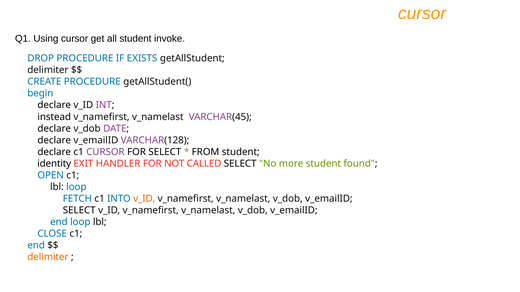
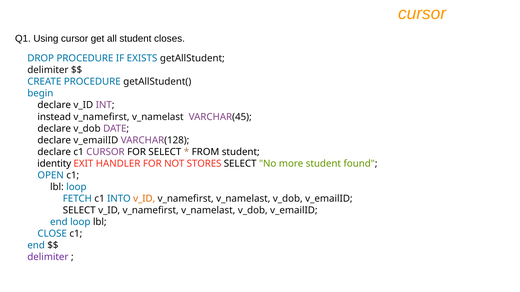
invoke: invoke -> closes (170, 39)
CALLED: CALLED -> STORES (204, 164)
delimiter colour: orange -> purple (48, 257)
